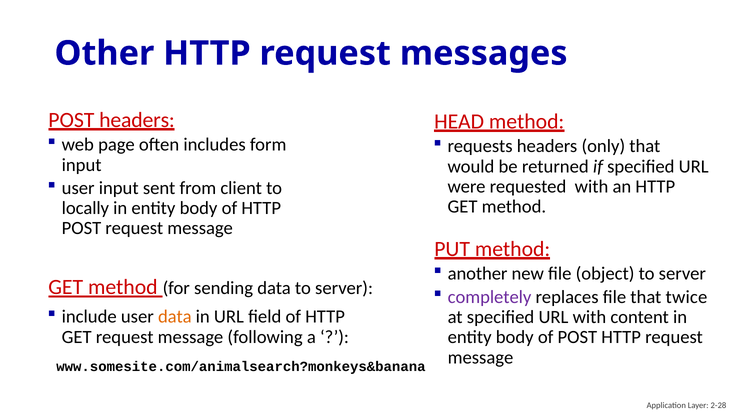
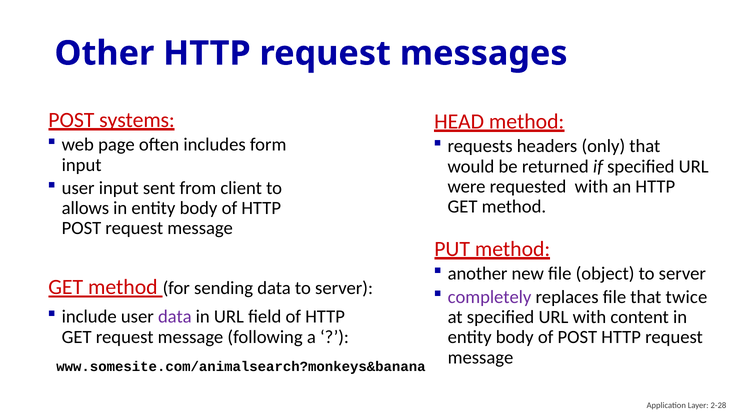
POST headers: headers -> systems (137, 120)
locally: locally -> allows (85, 209)
data colour: orange -> purple (175, 317)
